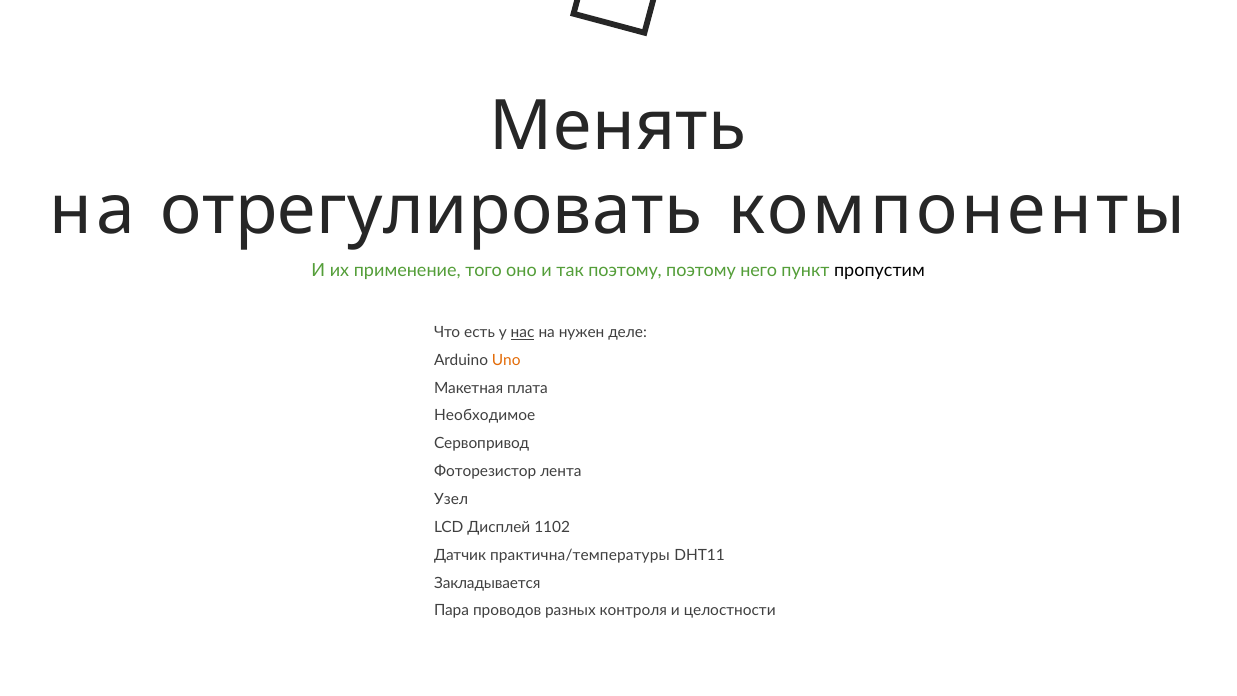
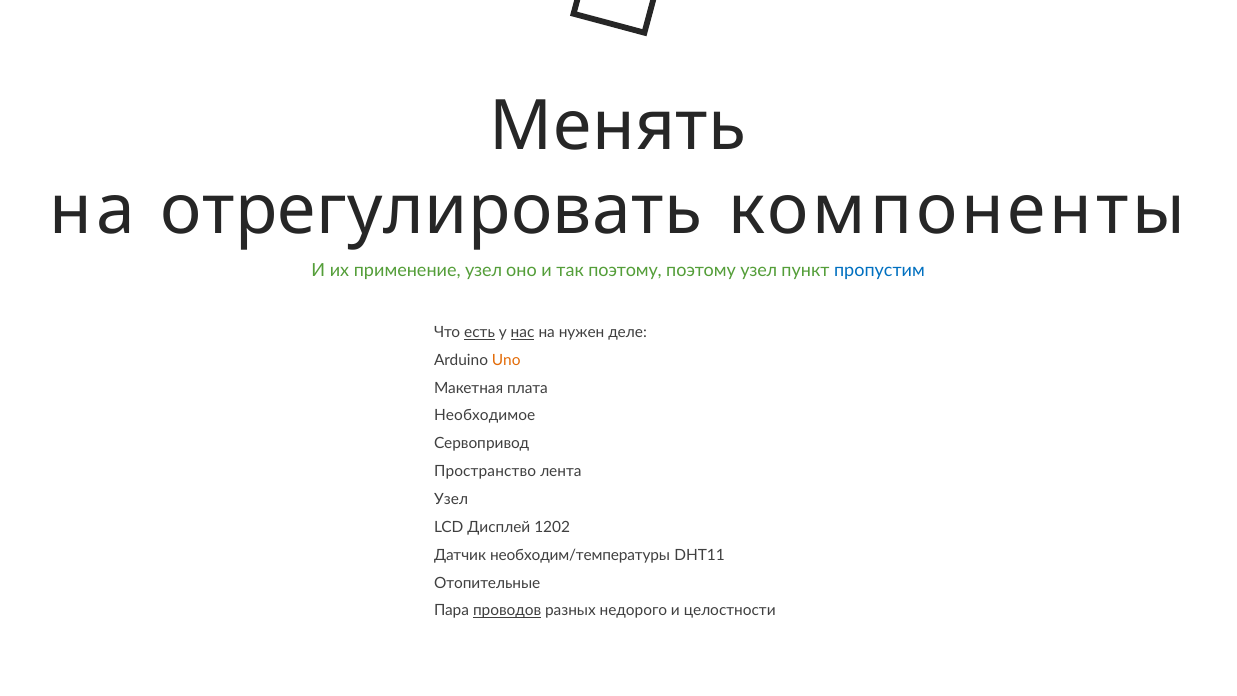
применение того: того -> узел (484, 270)
поэтому него: него -> узел (759, 270)
пропустим colour: black -> blue (879, 270)
есть underline: none -> present (480, 332)
Фоторезистор: Фоторезистор -> Пространство (485, 471)
1102: 1102 -> 1202 (552, 527)
практична/температуры: практична/температуры -> необходим/температуры (580, 555)
Закладывается: Закладывается -> Отопительные (487, 583)
проводов underline: none -> present (507, 611)
контроля: контроля -> недорого (633, 611)
